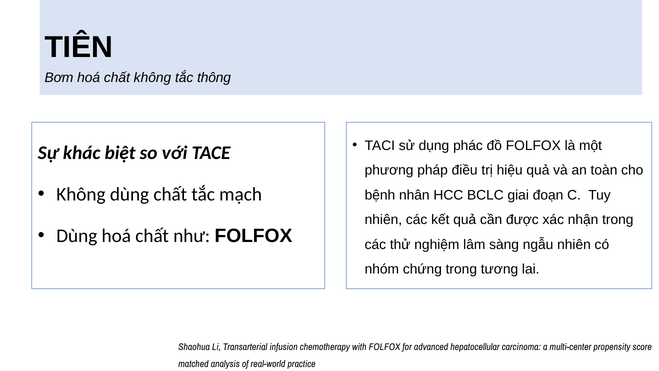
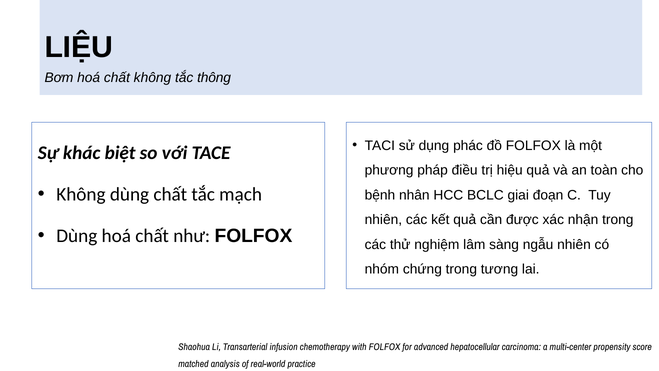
TIÊN: TIÊN -> LIỆU (79, 47)
